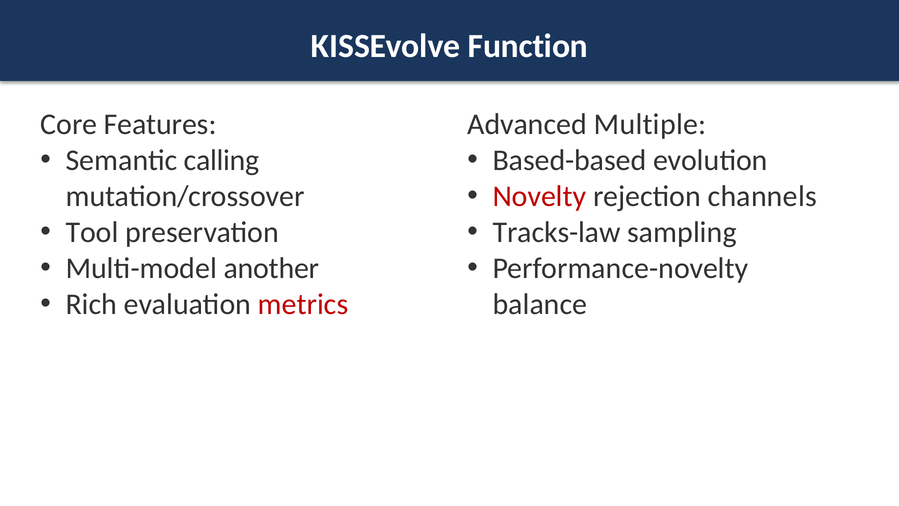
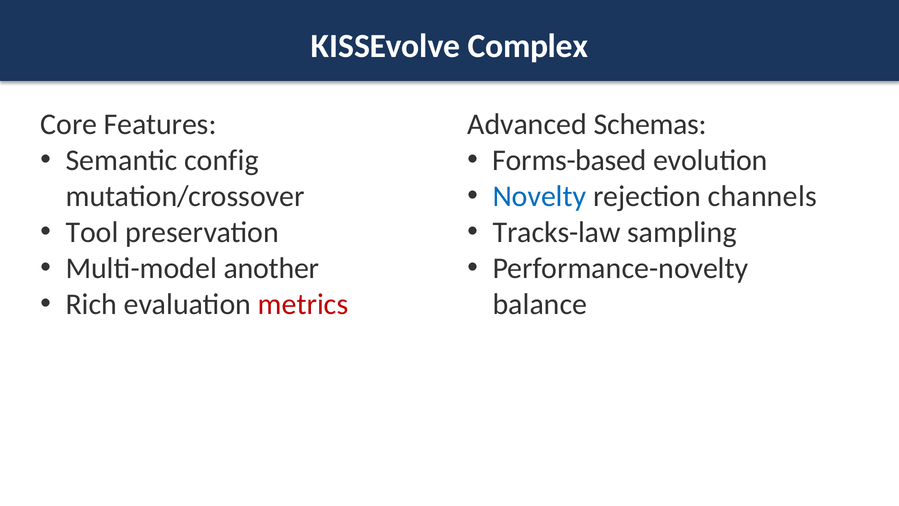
Function: Function -> Complex (528, 46)
Multiple: Multiple -> Schemas (650, 125)
calling: calling -> config (221, 160)
Based-based: Based-based -> Forms-based (570, 160)
Novelty colour: red -> blue (539, 196)
